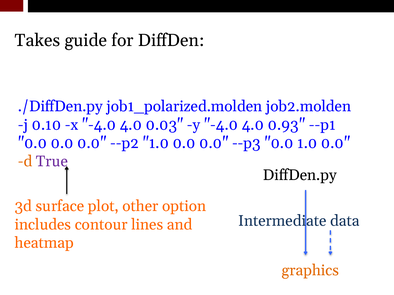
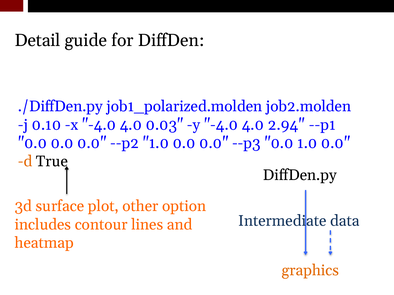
Takes: Takes -> Detail (38, 40)
0.93: 0.93 -> 2.94 (286, 125)
True colour: purple -> black (52, 162)
